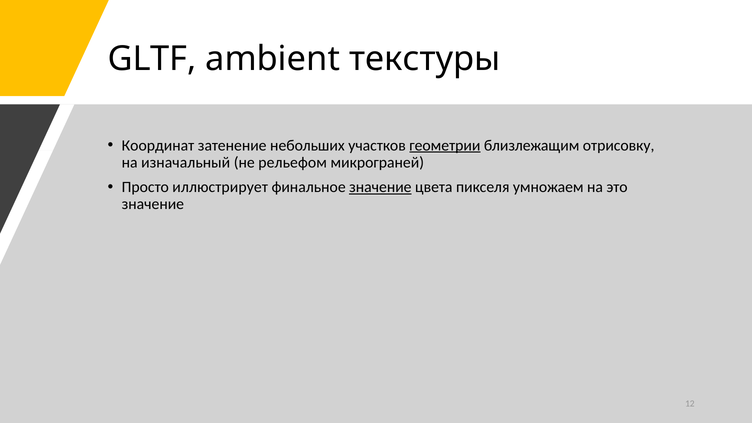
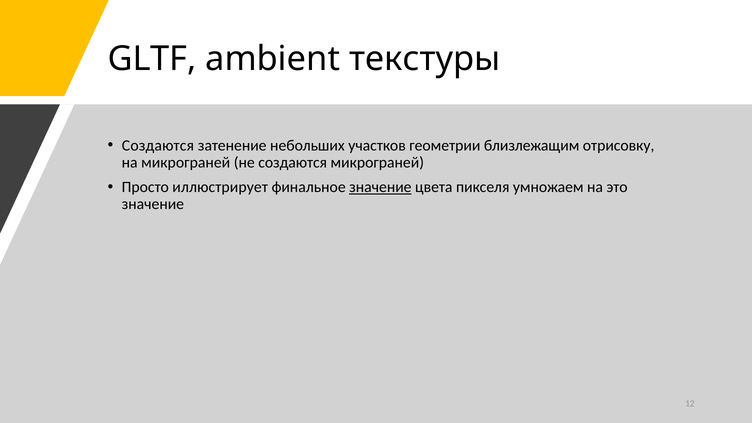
Координат: Координат -> Создаются (158, 145)
геометрии underline: present -> none (445, 145)
на изначальный: изначальный -> микрограней (186, 162)
не рельефом: рельефом -> создаются (293, 162)
